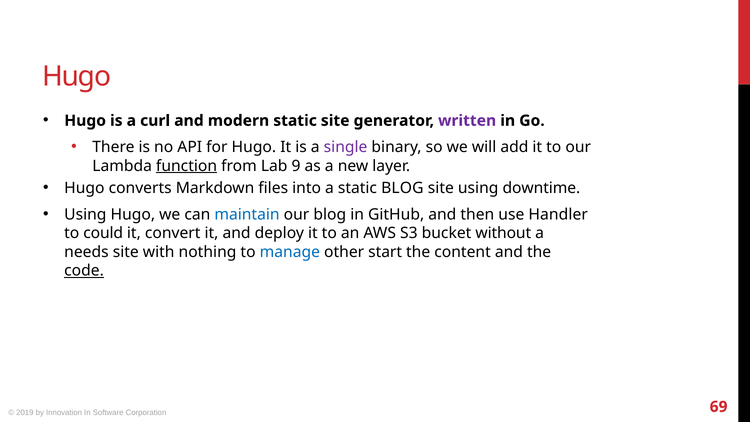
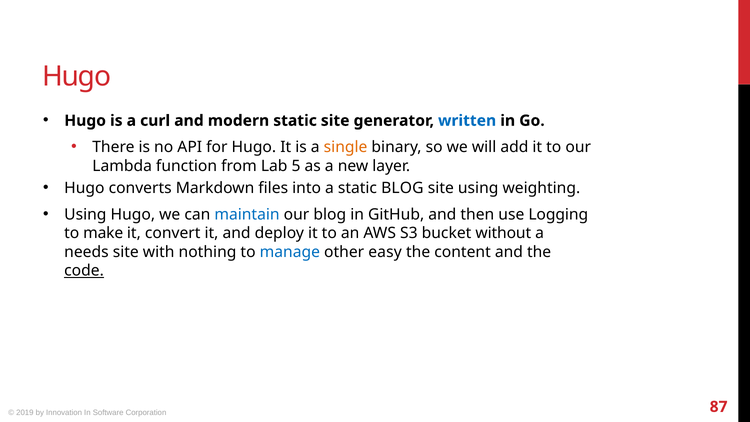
written colour: purple -> blue (467, 121)
single colour: purple -> orange (346, 147)
function underline: present -> none (187, 166)
9: 9 -> 5 (296, 166)
downtime: downtime -> weighting (541, 188)
Handler: Handler -> Logging (558, 214)
could: could -> make (103, 233)
start: start -> easy (385, 252)
69: 69 -> 87 (719, 407)
